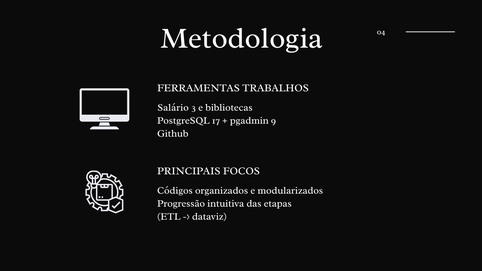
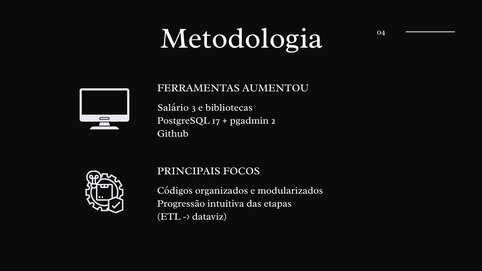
TRABALHOS: TRABALHOS -> AUMENTOU (276, 88)
9: 9 -> 2 (273, 121)
